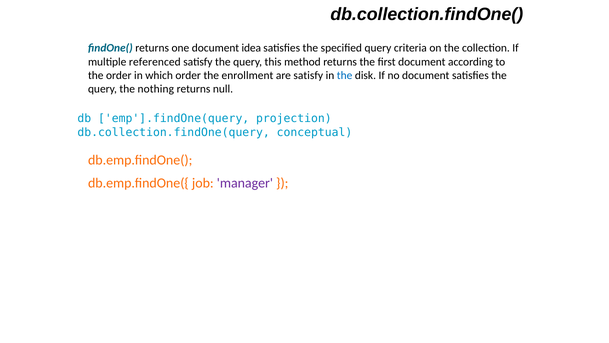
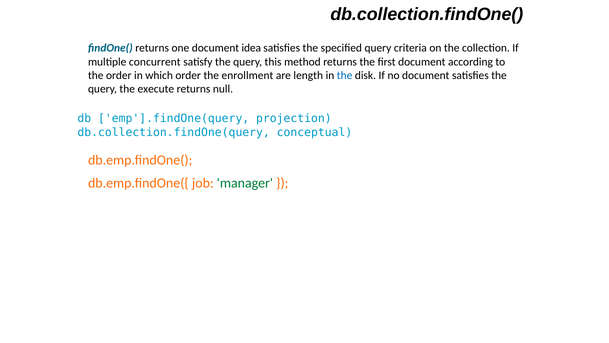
referenced: referenced -> concurrent (155, 62)
are satisfy: satisfy -> length (308, 75)
nothing: nothing -> execute (156, 89)
manager colour: purple -> green (245, 183)
